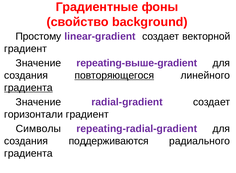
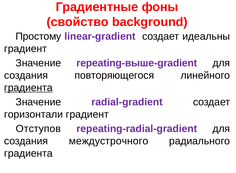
векторной: векторной -> идеальны (206, 36)
повторяющегося underline: present -> none (114, 75)
Символы: Символы -> Отступов (38, 129)
поддерживаются: поддерживаются -> междустрочного (109, 141)
